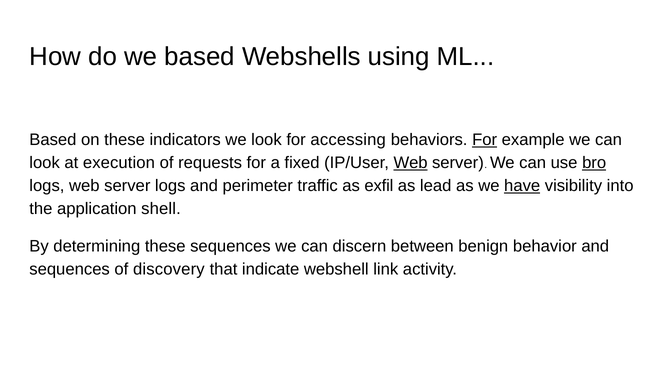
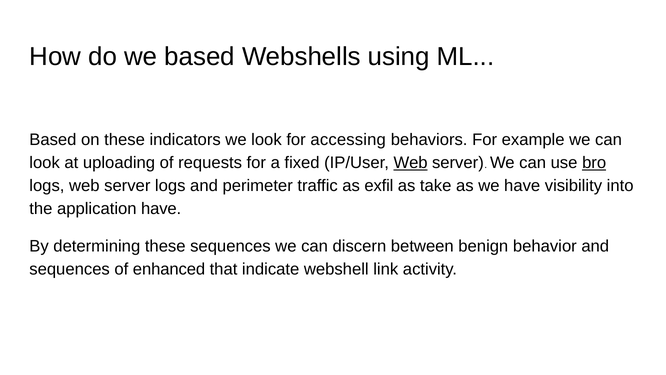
For underline: present -> none (485, 140)
execution: execution -> uploading (119, 162)
lead: lead -> take (436, 185)
have underline: present -> none (522, 185)
application shell: shell -> have (161, 208)
discovery: discovery -> enhanced (169, 269)
